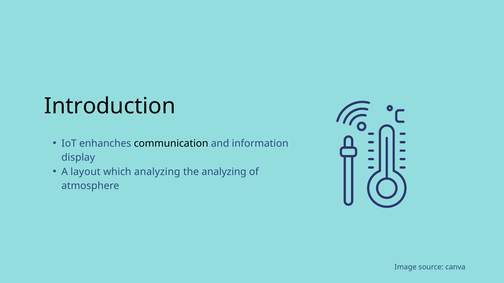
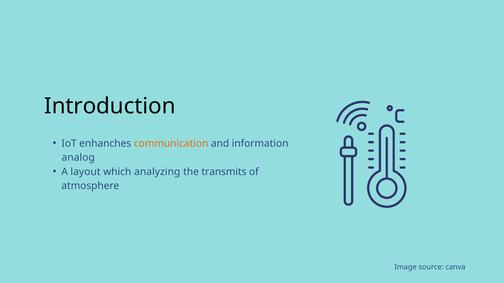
communication colour: black -> orange (171, 144)
display: display -> analog (78, 158)
the analyzing: analyzing -> transmits (224, 172)
